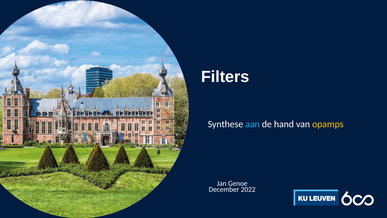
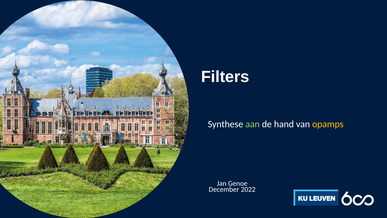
aan colour: light blue -> light green (253, 124)
